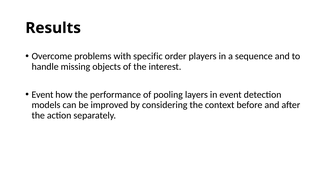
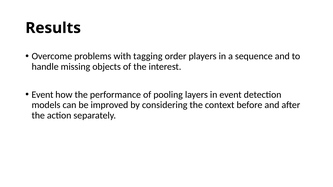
specific: specific -> tagging (148, 56)
